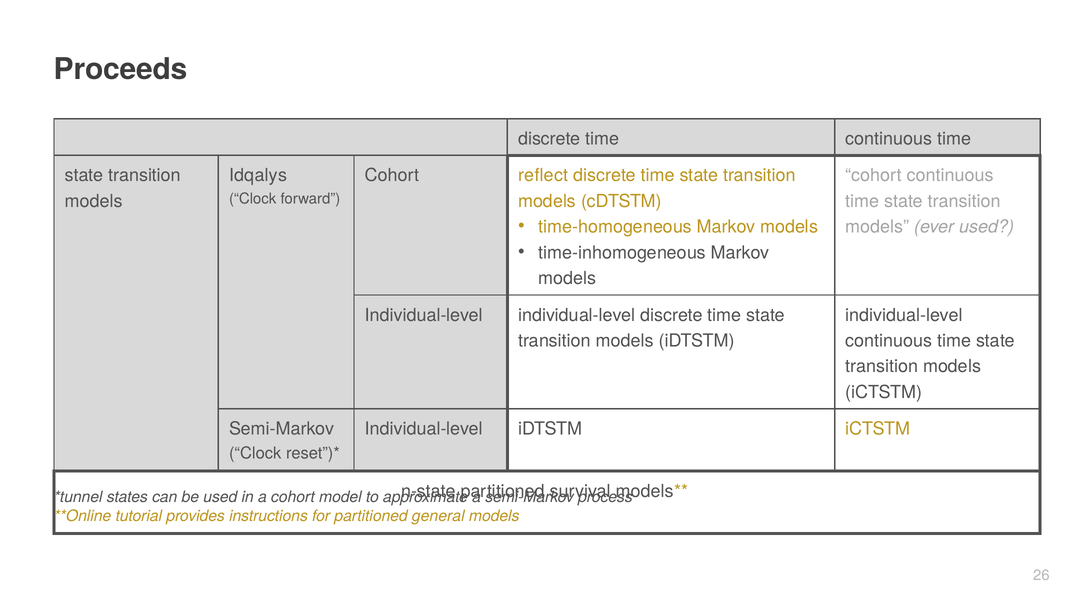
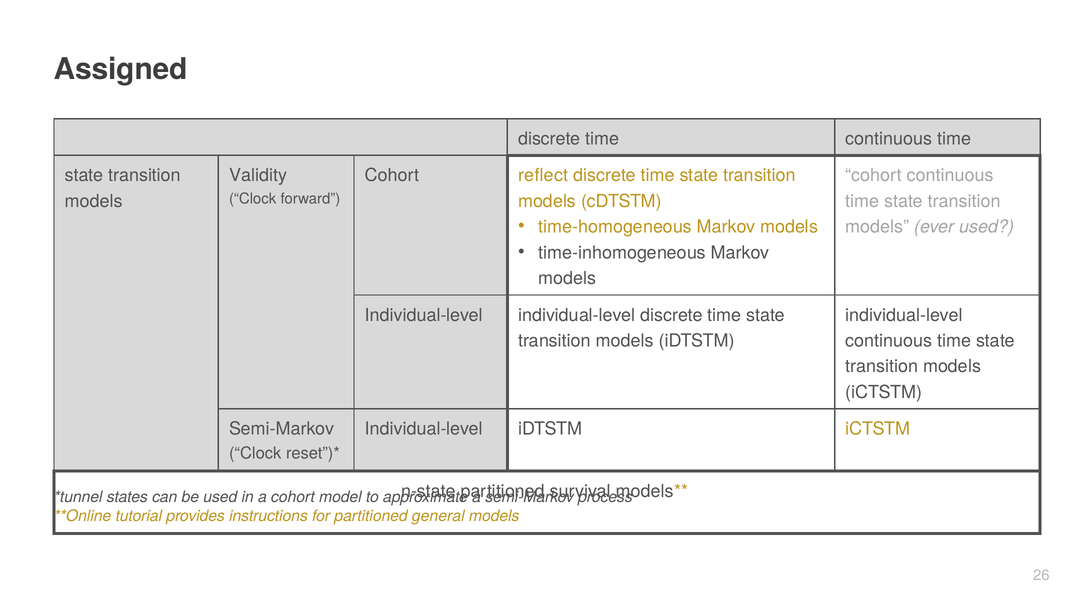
Proceeds: Proceeds -> Assigned (121, 69)
Idqalys: Idqalys -> Validity (258, 176)
